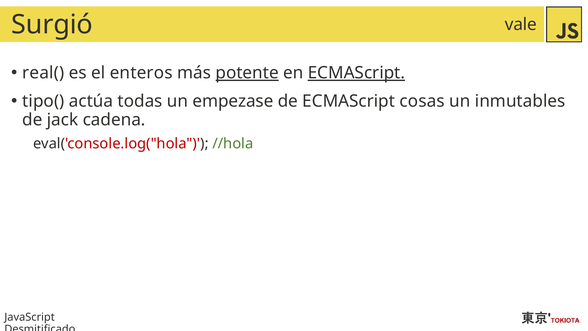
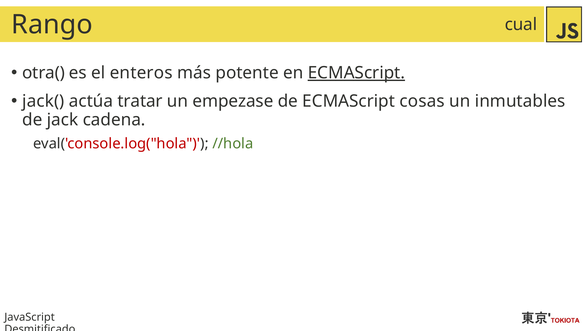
Surgió: Surgió -> Rango (52, 25)
vale: vale -> cual (521, 24)
real(: real( -> otra( (43, 73)
potente underline: present -> none (247, 73)
tipo(: tipo( -> jack( (43, 101)
todas: todas -> tratar (140, 101)
